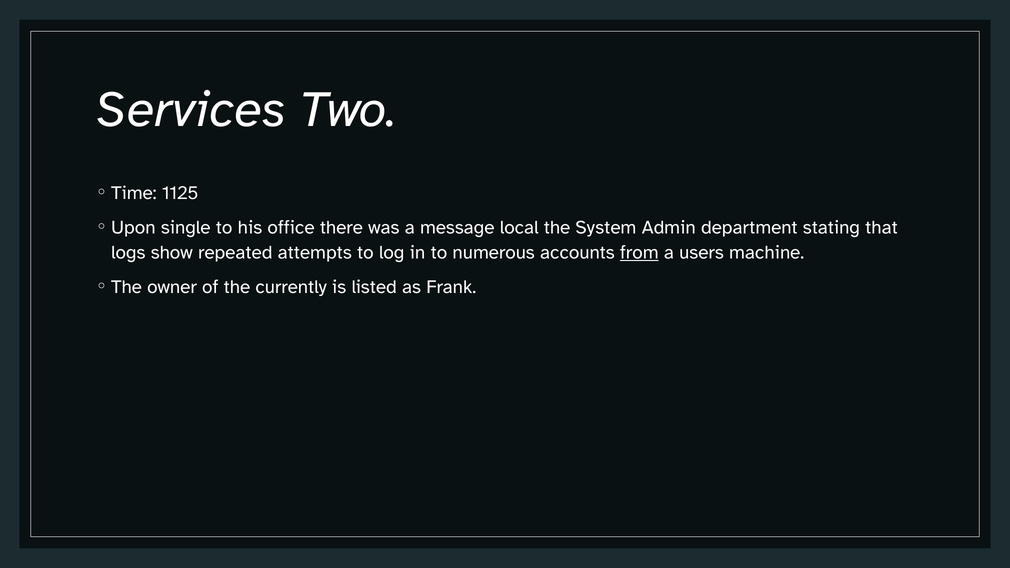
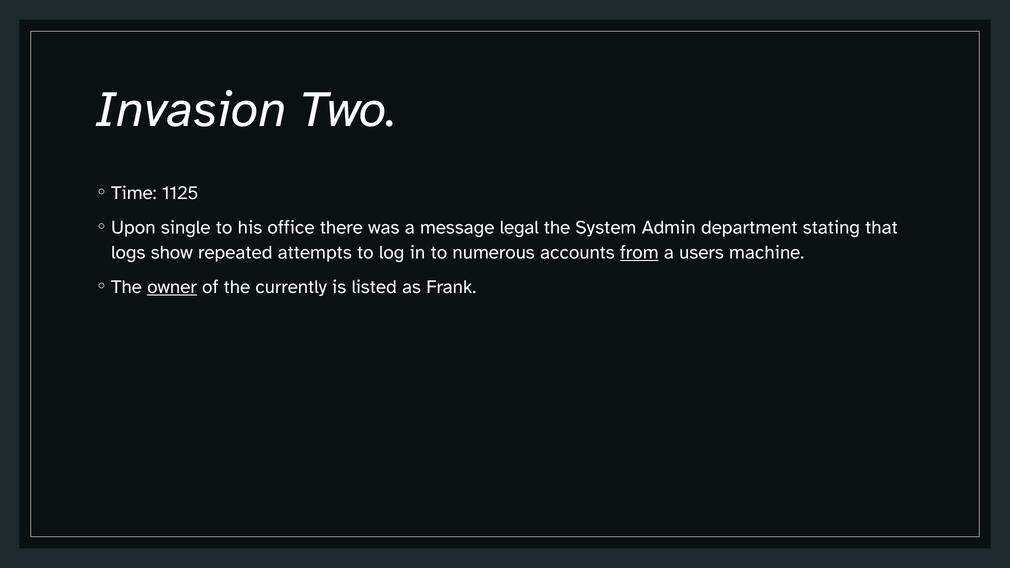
Services: Services -> Invasion (191, 110)
local: local -> legal (519, 227)
owner underline: none -> present (172, 287)
